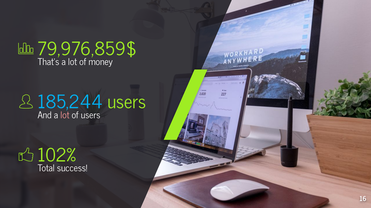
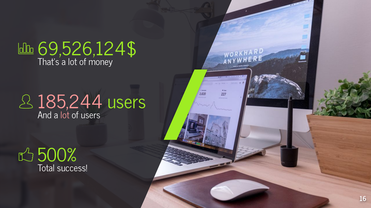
79,976,859$: 79,976,859$ -> 69,526,124$ (87, 49)
185,244 colour: light blue -> pink (70, 103)
102%: 102% -> 500% (57, 156)
